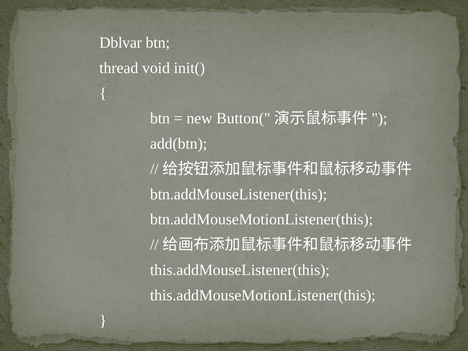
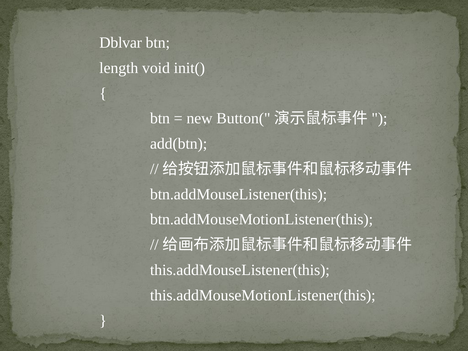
thread: thread -> length (119, 68)
